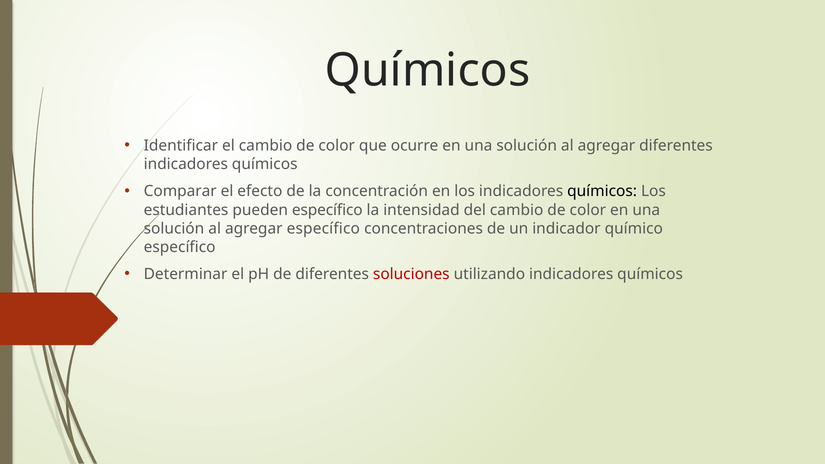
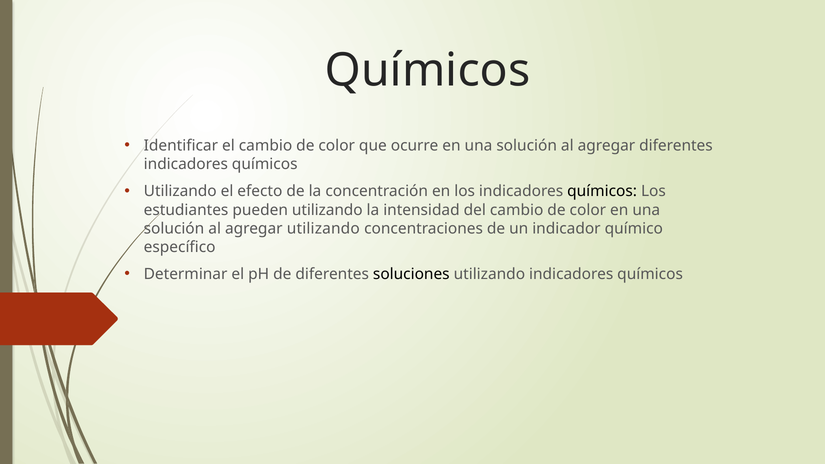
Comparar: Comparar -> Utilizando (180, 191)
pueden específico: específico -> utilizando (327, 210)
agregar específico: específico -> utilizando (323, 229)
soluciones colour: red -> black (411, 274)
